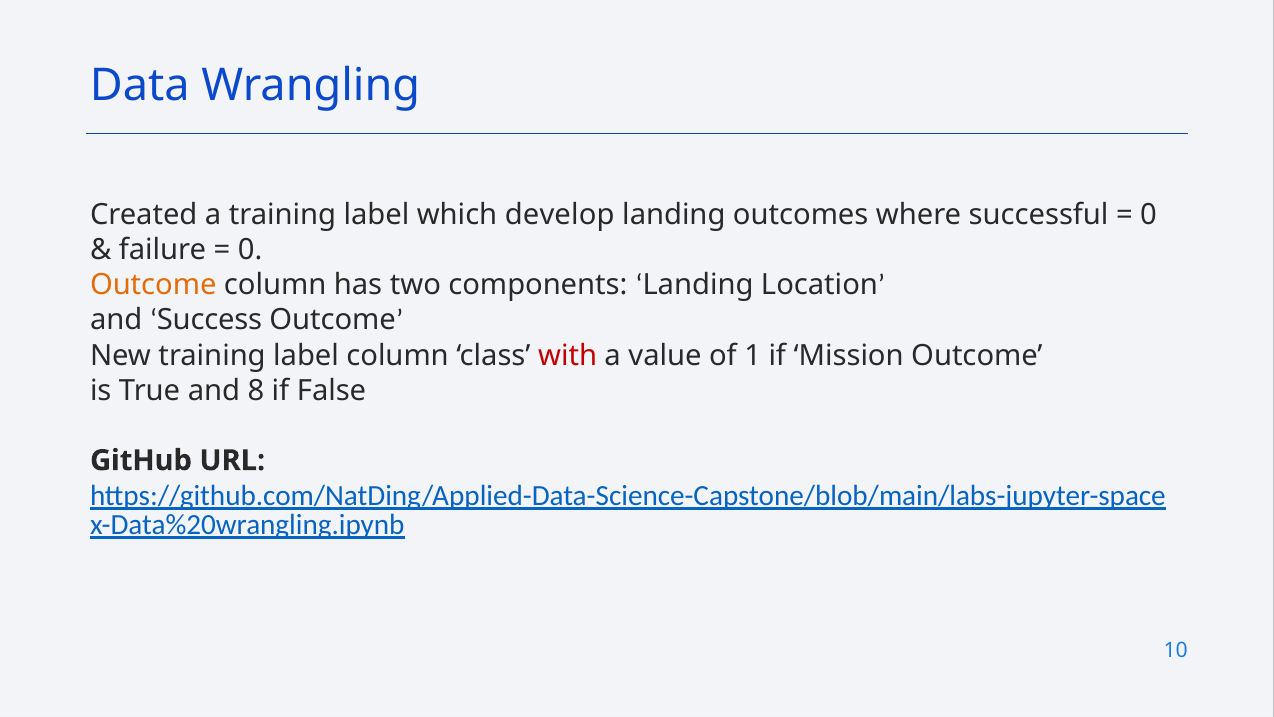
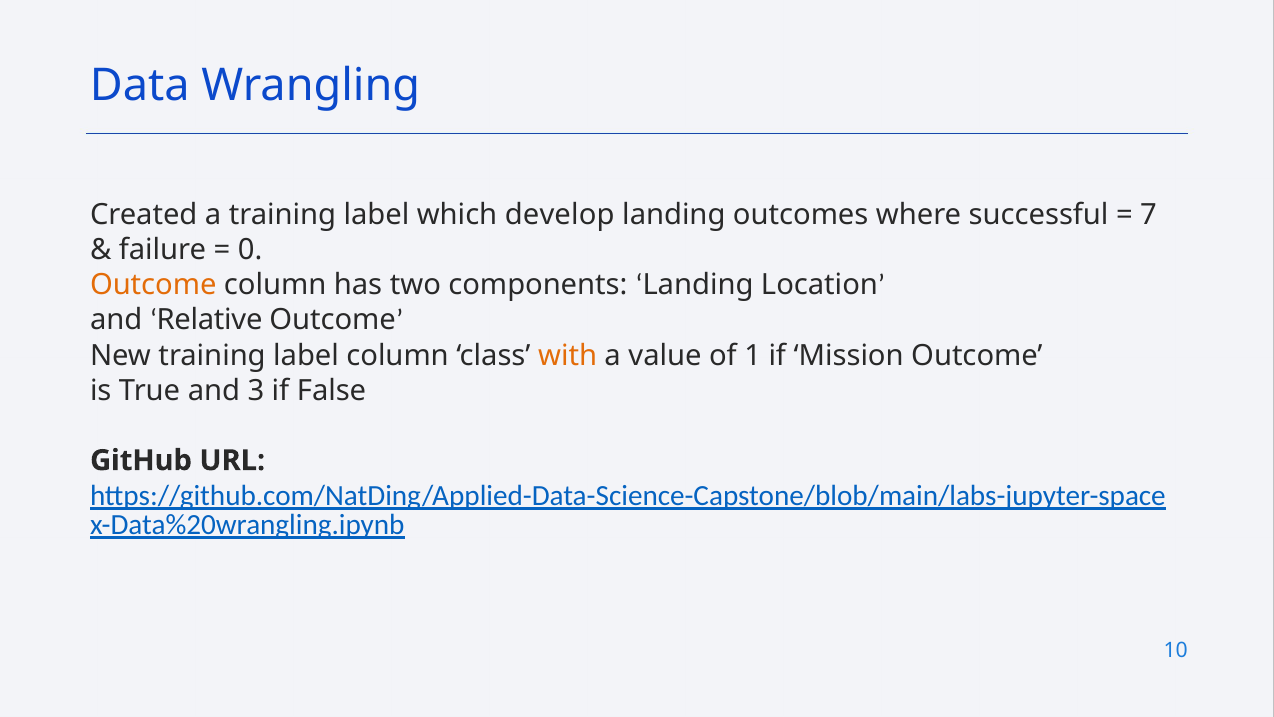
0: 0 -> 7 (1149, 215)
Success: Success -> Relative (210, 320)
with colour: red -> orange (568, 355)
8: 8 -> 3 (256, 390)
